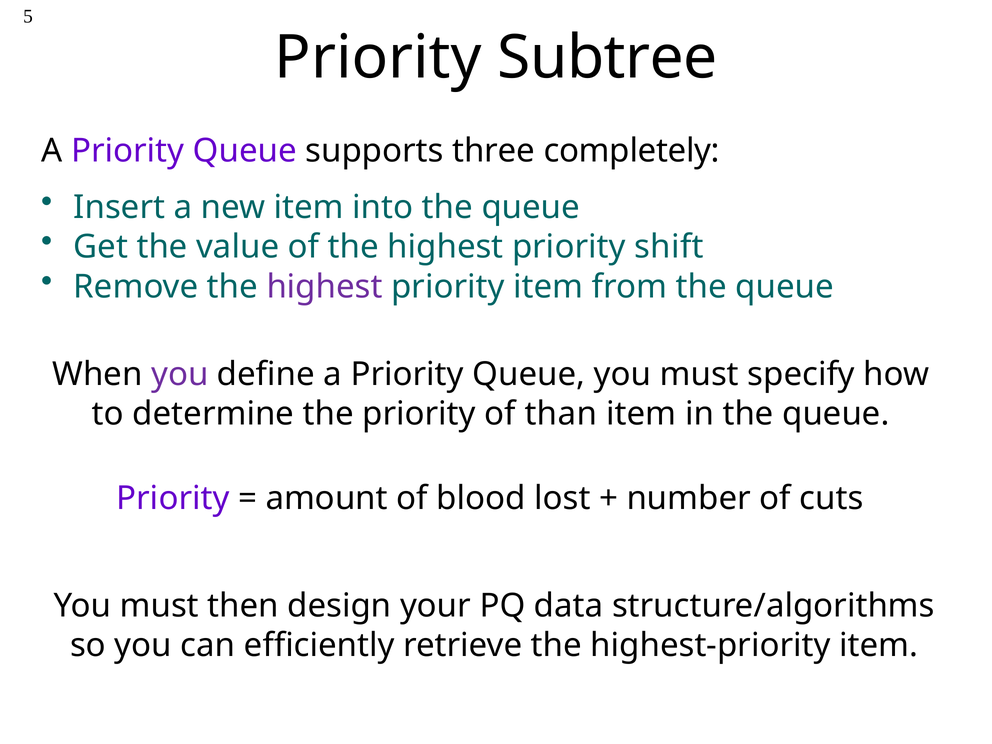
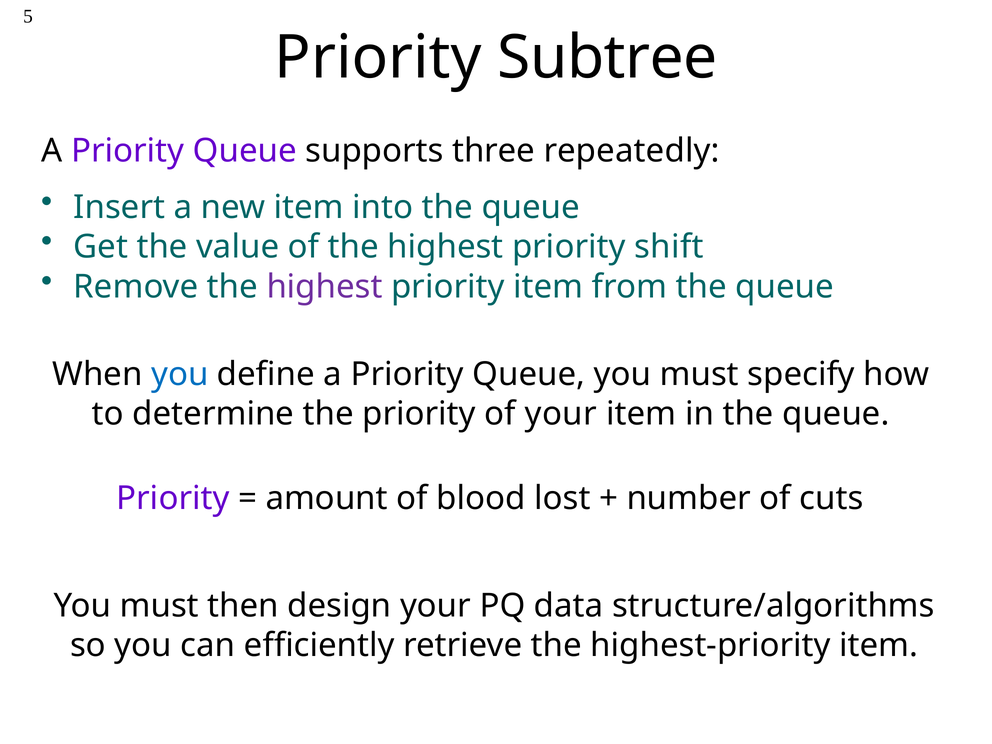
completely: completely -> repeatedly (631, 151)
you colour: purple -> blue (180, 374)
of than: than -> your (561, 414)
